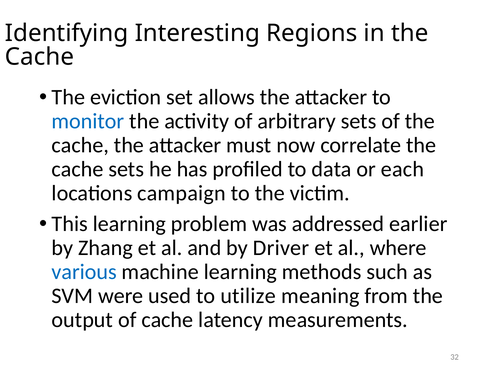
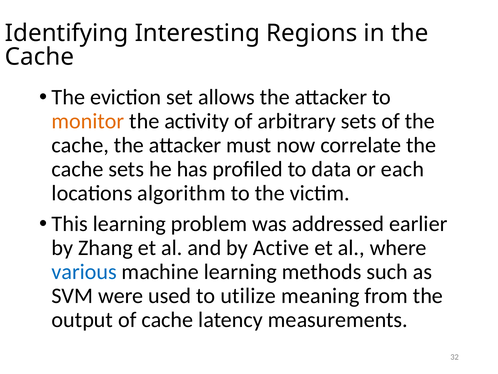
monitor colour: blue -> orange (88, 121)
campaign: campaign -> algorithm (181, 193)
Driver: Driver -> Active (281, 248)
